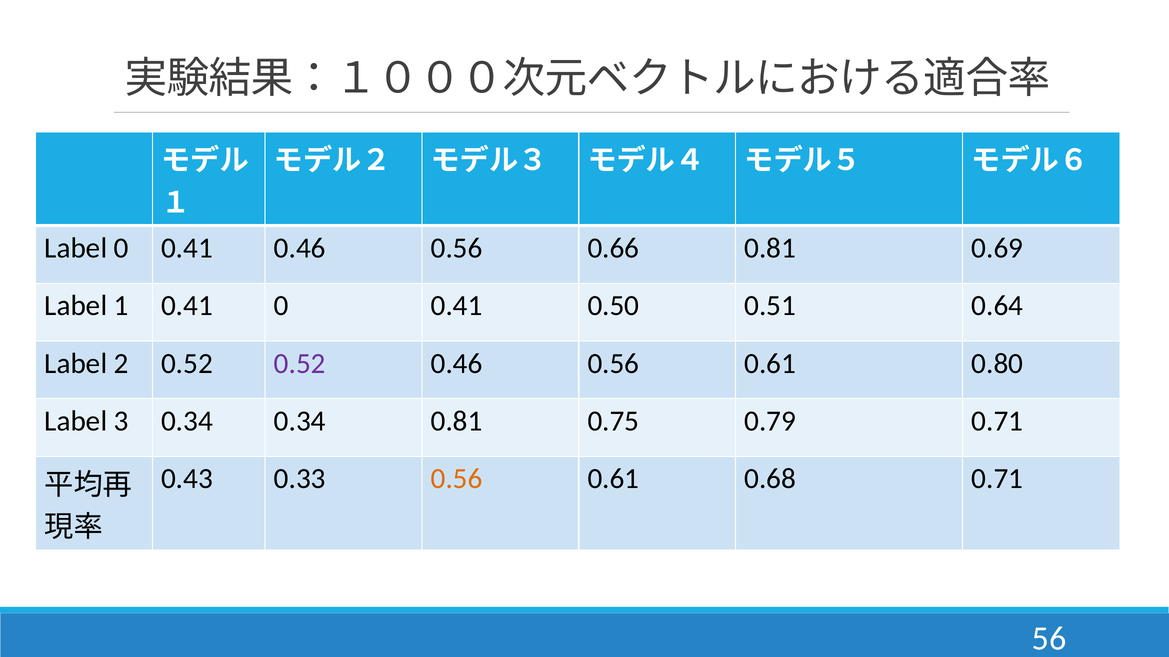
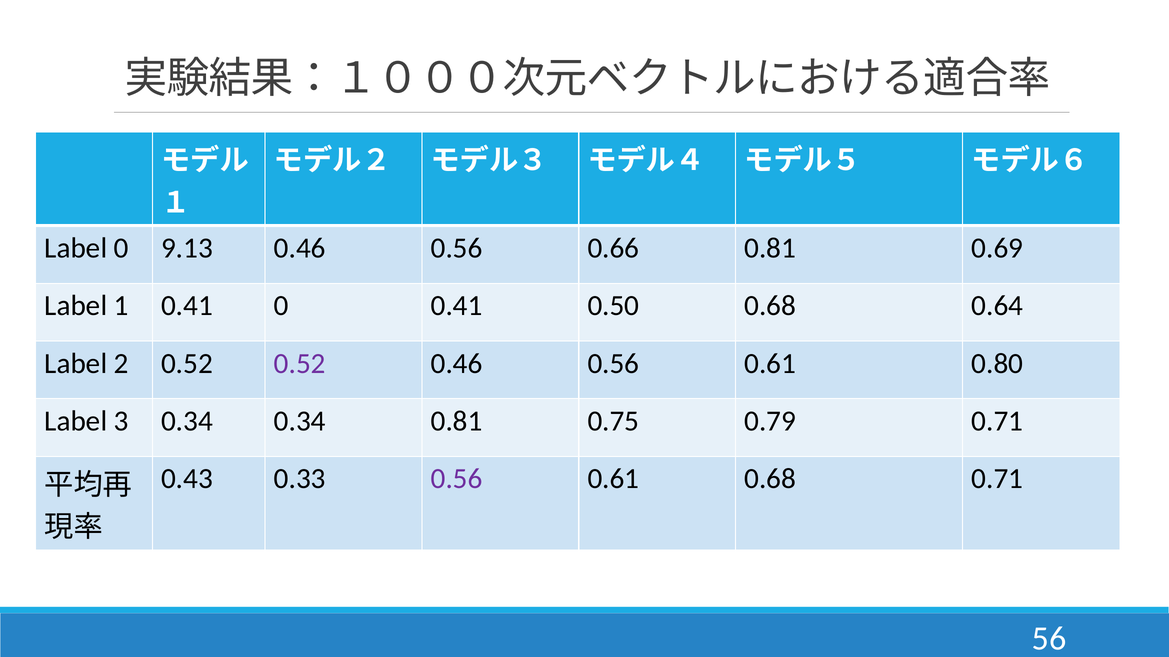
Label 0 0.41: 0.41 -> 9.13 (187, 248)
0.50 0.51: 0.51 -> 0.68 (770, 306)
0.56 colour: orange -> purple (457, 479)
